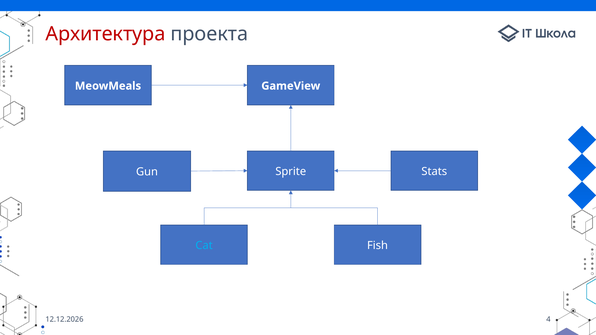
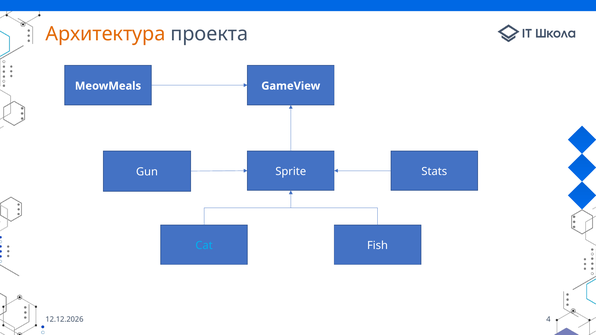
Архитектура colour: red -> orange (105, 34)
